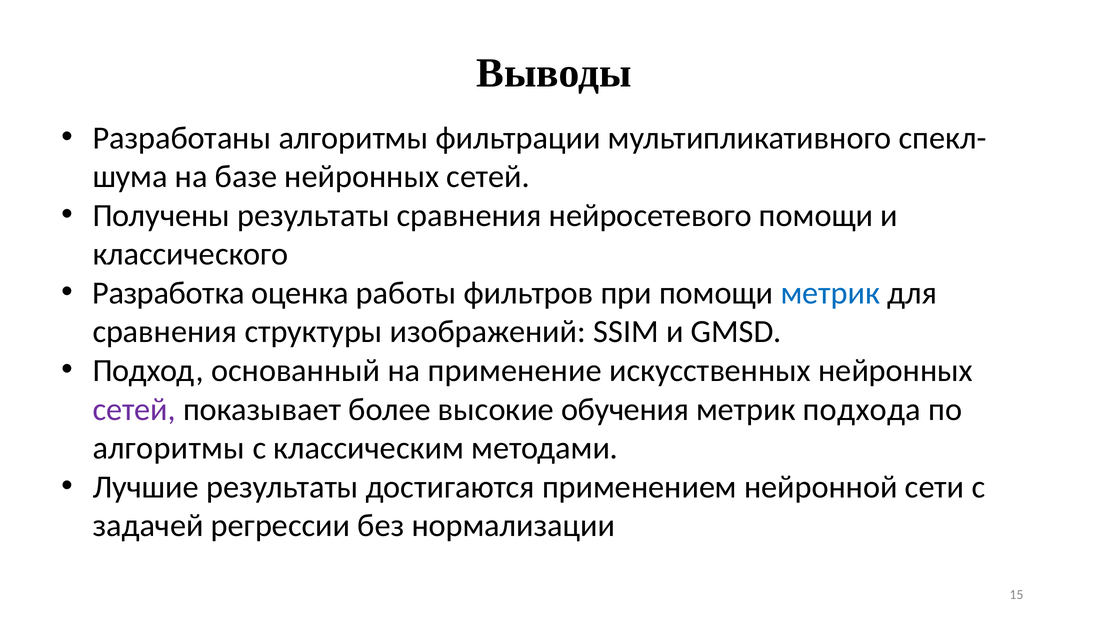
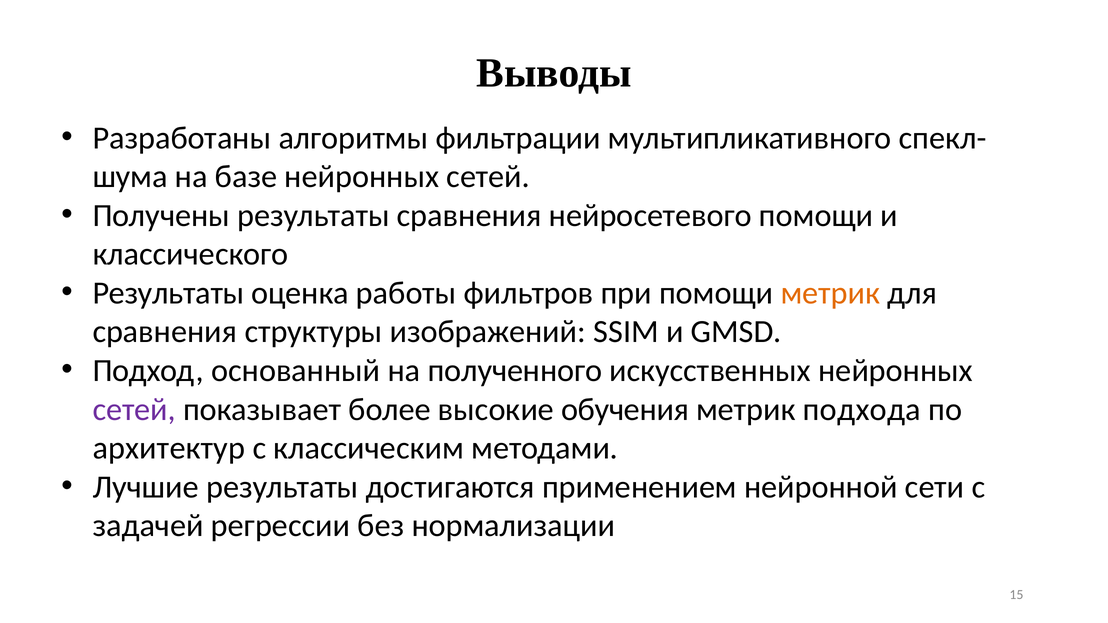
Разработка: Разработка -> Результаты (168, 293)
метрик colour: blue -> orange (830, 293)
применение: применение -> полученного (515, 371)
алгоритмы: алгоритмы -> архитектур (169, 448)
